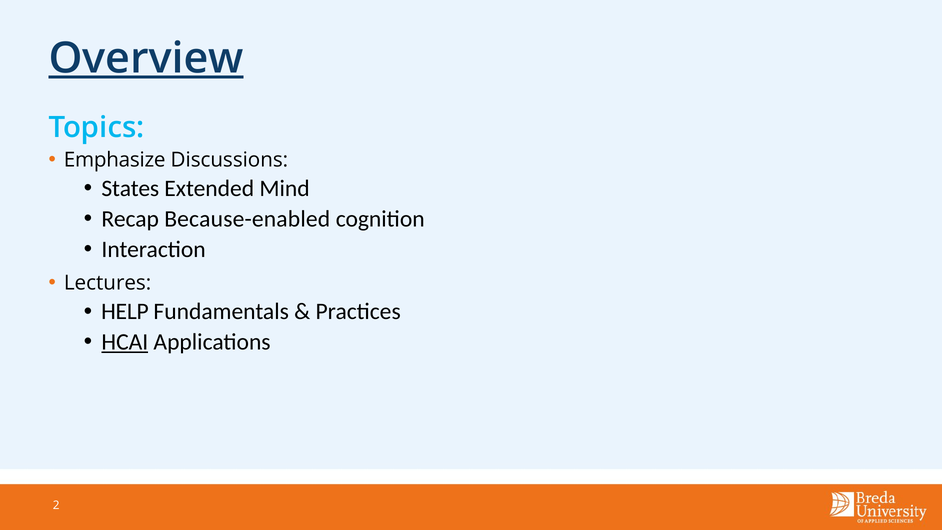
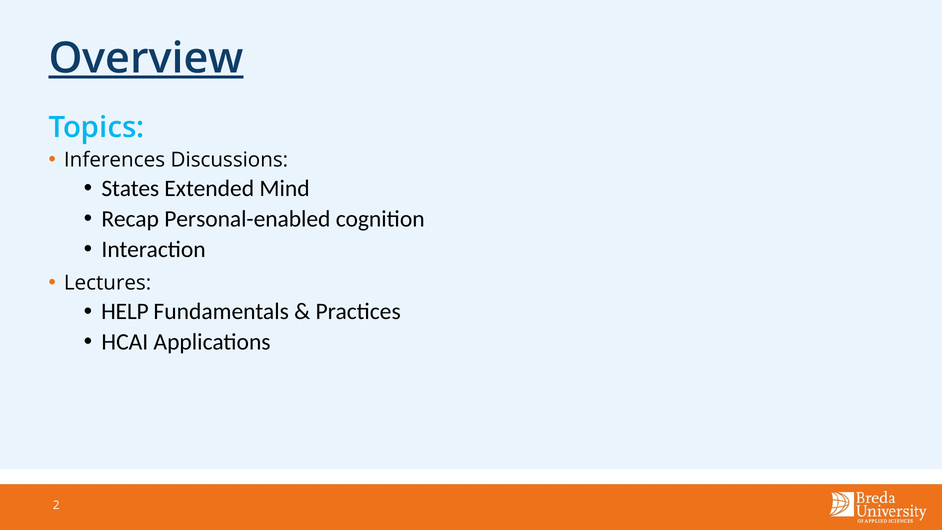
Emphasize: Emphasize -> Inferences (115, 160)
Because-enabled: Because-enabled -> Personal-enabled (247, 219)
HCAI underline: present -> none (125, 342)
